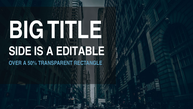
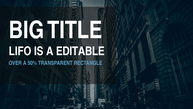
SIDE: SIDE -> LIFO (20, 51)
